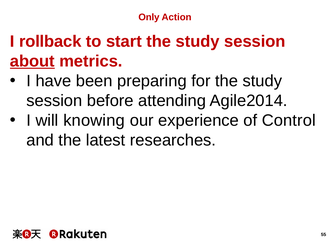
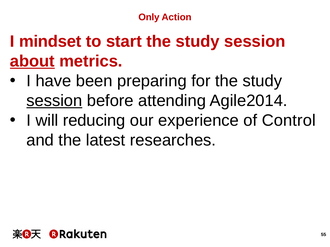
rollback: rollback -> mindset (50, 42)
session underline: none -> present (54, 101)
knowing: knowing -> reducing (94, 121)
